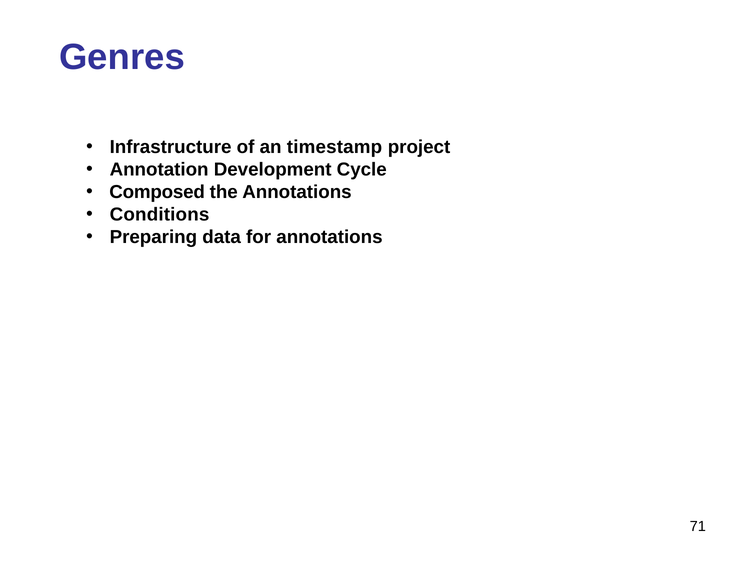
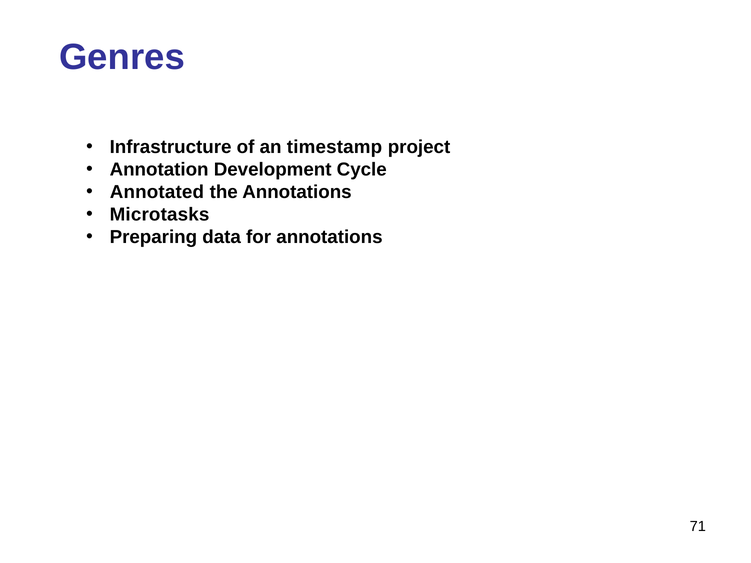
Composed: Composed -> Annotated (157, 192)
Conditions: Conditions -> Microtasks (160, 215)
